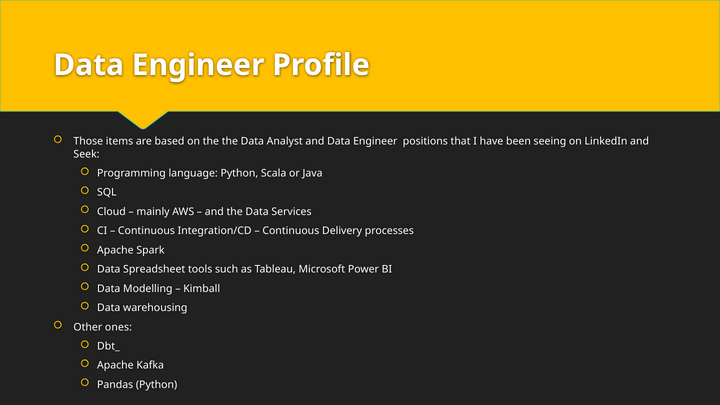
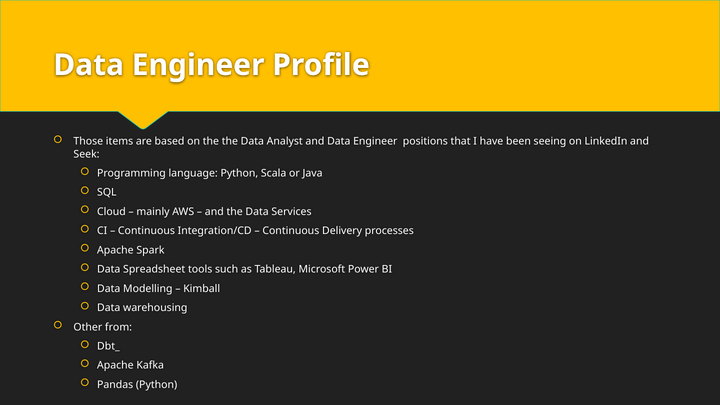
ones: ones -> from (119, 327)
